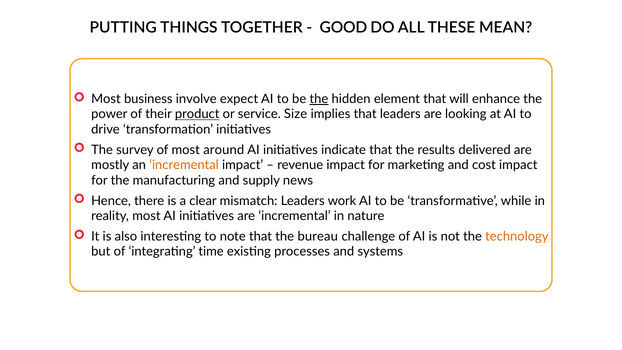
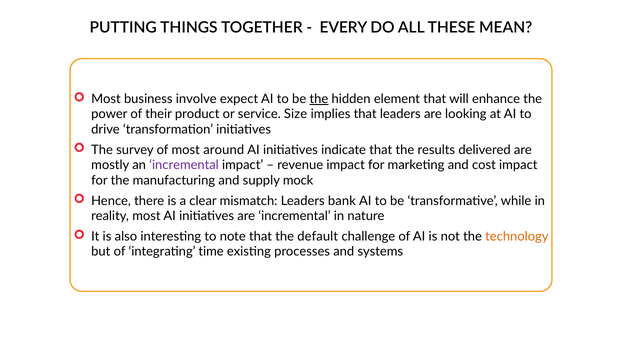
GOOD: GOOD -> EVERY (343, 28)
product underline: present -> none (197, 114)
incremental colour: orange -> purple (184, 165)
news: news -> mock (298, 180)
work: work -> bank (342, 201)
bureau: bureau -> default (318, 236)
